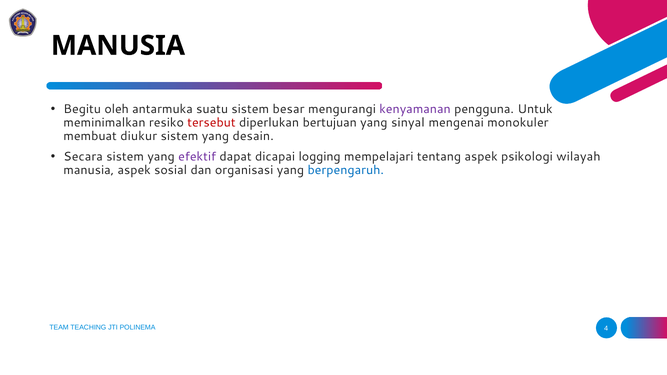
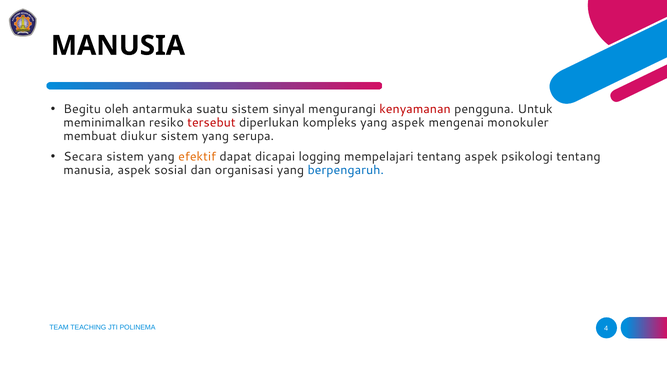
besar: besar -> sinyal (289, 109)
kenyamanan colour: purple -> red (415, 109)
bertujuan: bertujuan -> kompleks (330, 123)
yang sinyal: sinyal -> aspek (408, 123)
desain: desain -> serupa (253, 136)
efektif colour: purple -> orange (197, 157)
psikologi wilayah: wilayah -> tentang (578, 157)
